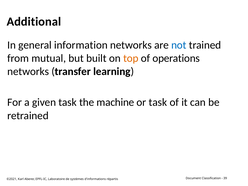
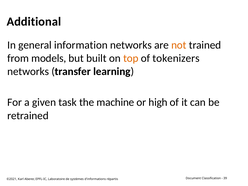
not colour: blue -> orange (179, 45)
mutual: mutual -> models (49, 58)
operations: operations -> tokenizers (176, 58)
or task: task -> high (158, 102)
